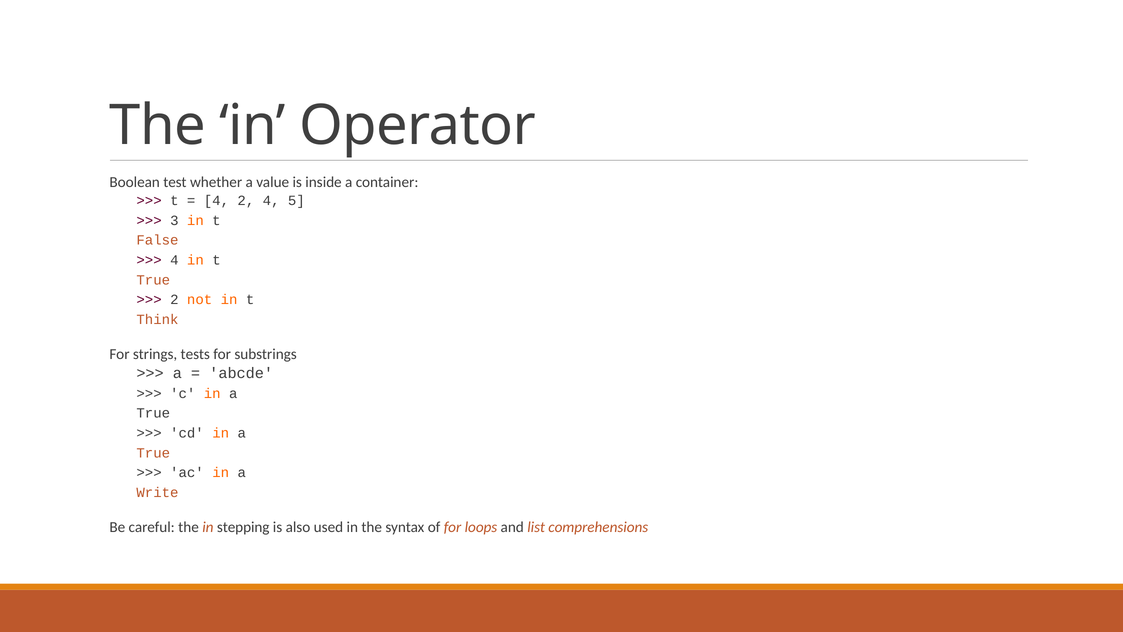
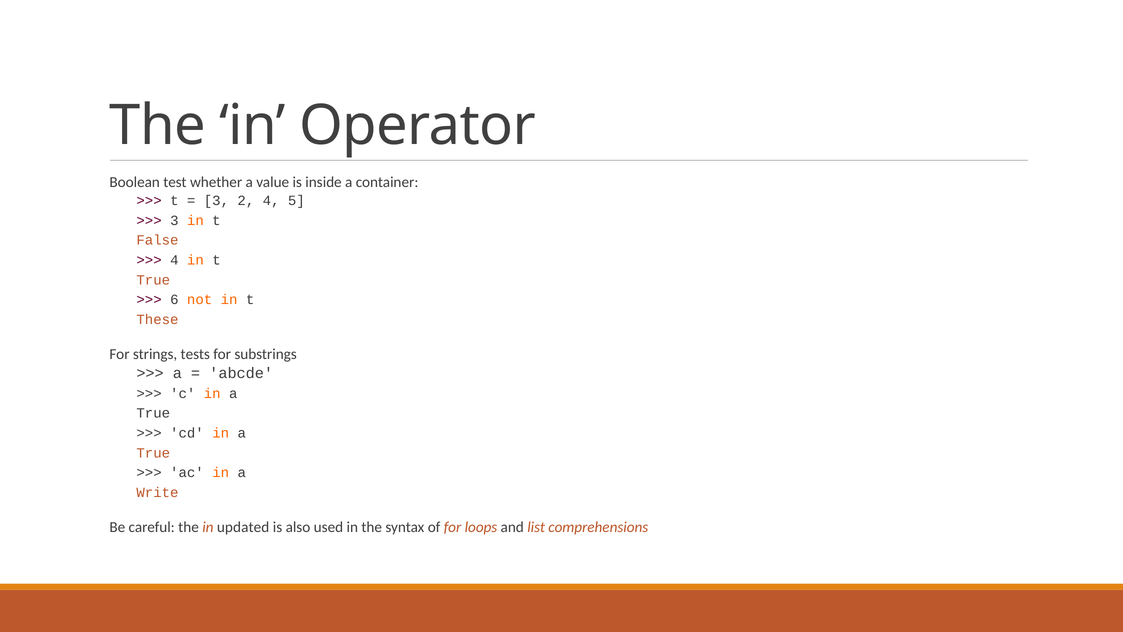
4: 4 -> 3 (216, 201)
2: 2 -> 6 (174, 300)
Think: Think -> These (157, 320)
stepping: stepping -> updated (243, 527)
